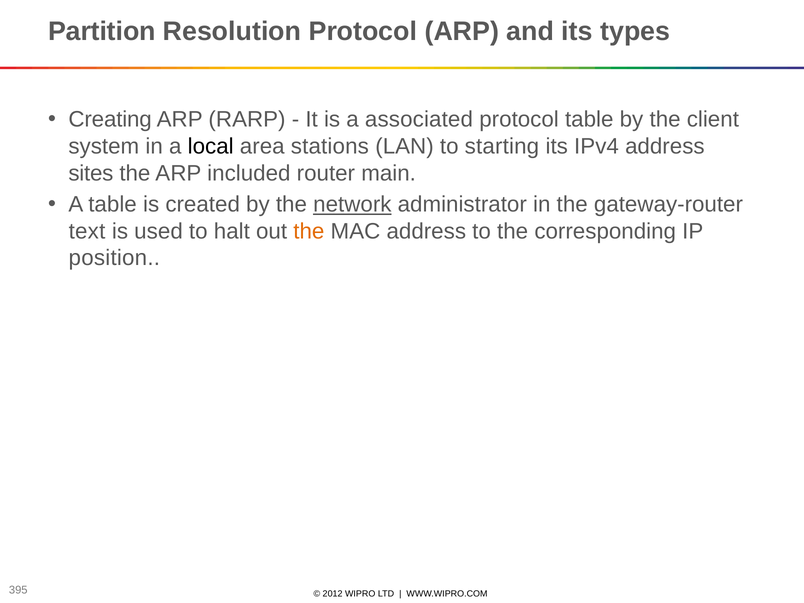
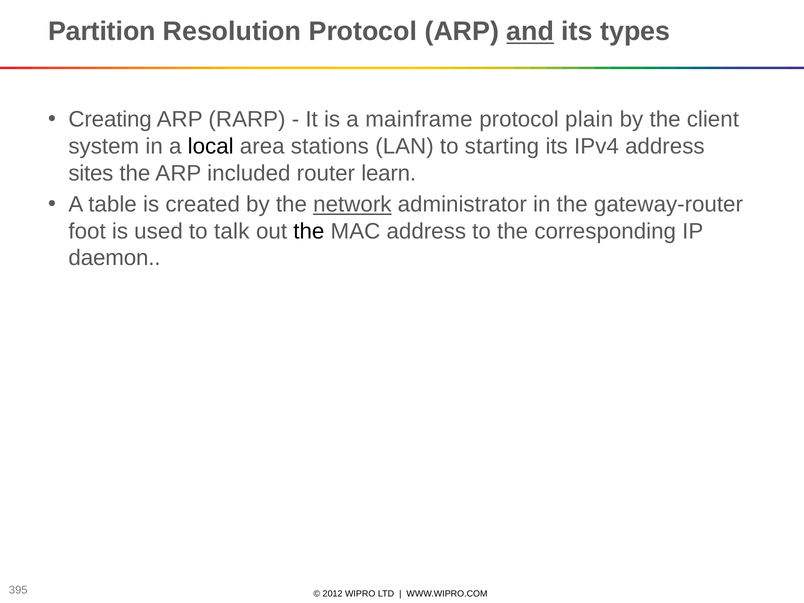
and underline: none -> present (530, 32)
associated: associated -> mainframe (419, 120)
protocol table: table -> plain (589, 120)
main: main -> learn (389, 173)
text: text -> foot (87, 231)
halt: halt -> talk (232, 231)
the colour: orange -> black (309, 231)
position: position -> daemon (115, 258)
